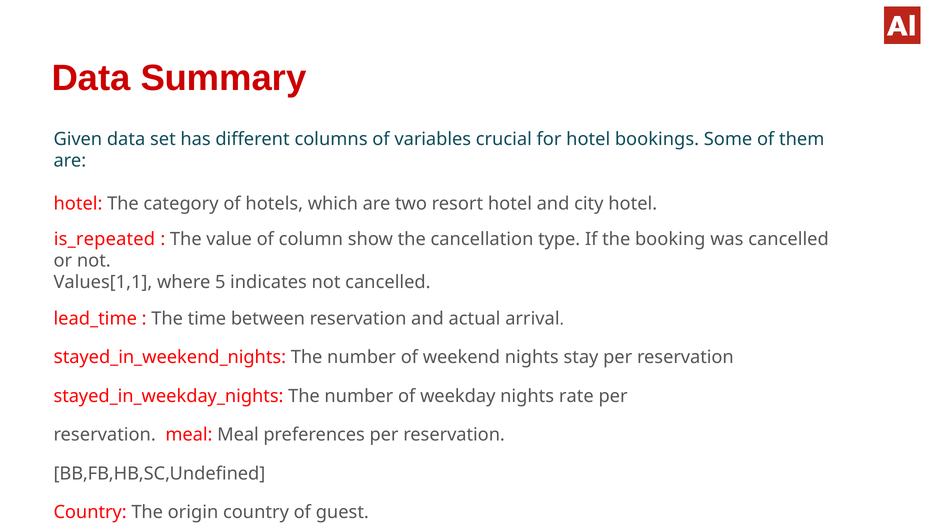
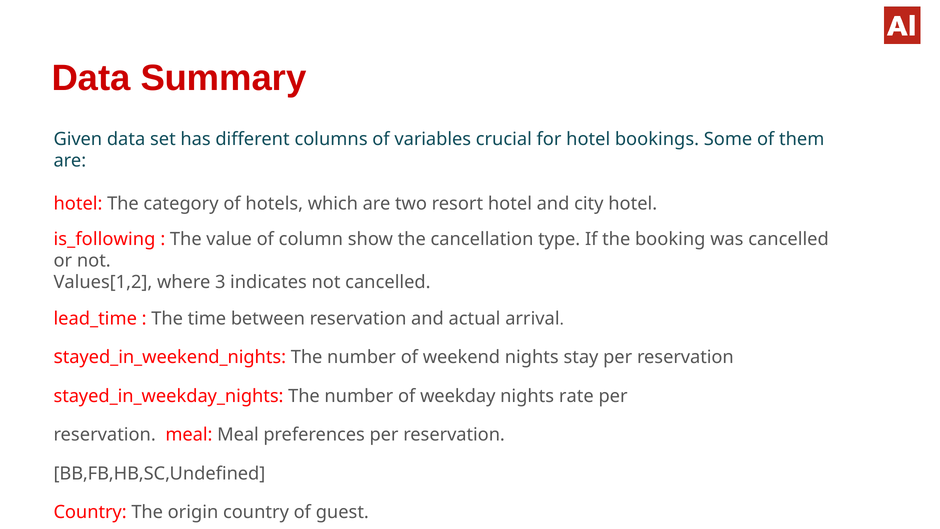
is_repeated: is_repeated -> is_following (105, 239)
Values[1,1: Values[1,1 -> Values[1,2 (103, 282)
5: 5 -> 3 (220, 282)
